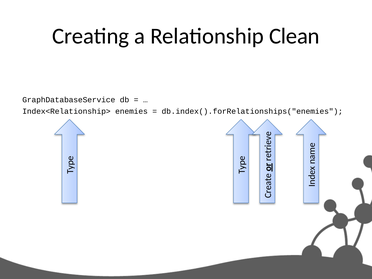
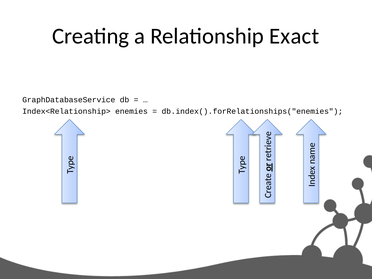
Clean: Clean -> Exact (294, 36)
